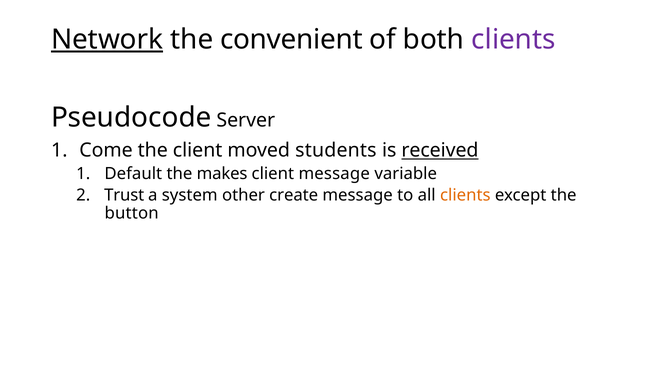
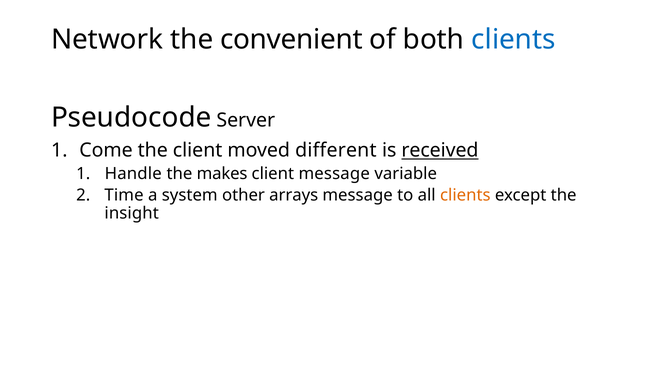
Network underline: present -> none (107, 40)
clients colour: purple -> blue (514, 40)
students: students -> different (336, 150)
Default: Default -> Handle (133, 174)
Trust: Trust -> Time (124, 195)
create: create -> arrays (294, 195)
button: button -> insight (132, 213)
